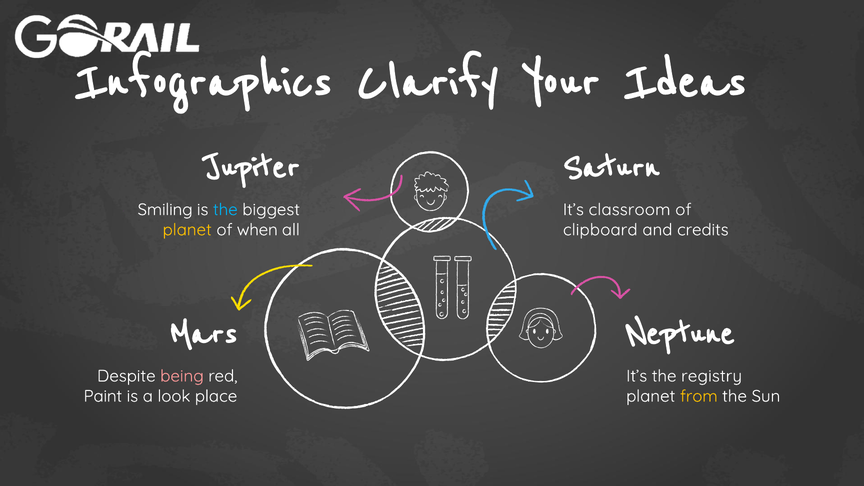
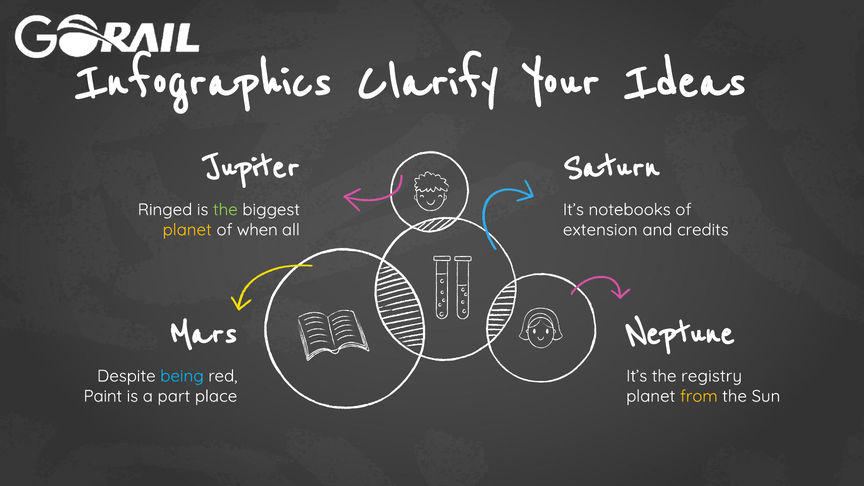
Smiling: Smiling -> Ringed (165, 210)
the colour: light blue -> light green (225, 210)
classroom: classroom -> notebooks (630, 210)
clipboard: clipboard -> extension (600, 230)
being colour: pink -> light blue (182, 376)
look: look -> part (174, 396)
